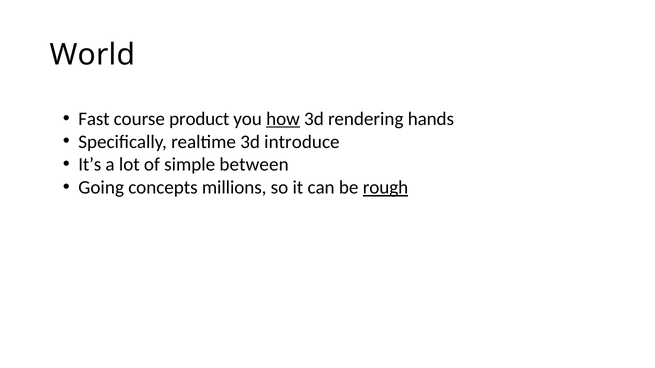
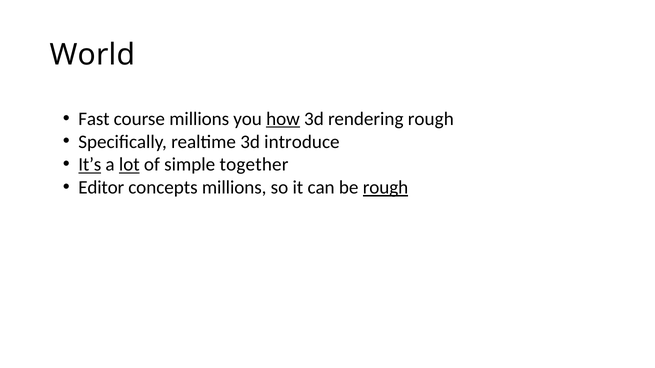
course product: product -> millions (199, 119)
rendering hands: hands -> rough (431, 119)
It’s underline: none -> present (90, 165)
lot underline: none -> present (129, 165)
between: between -> together (254, 165)
Going: Going -> Editor (101, 188)
